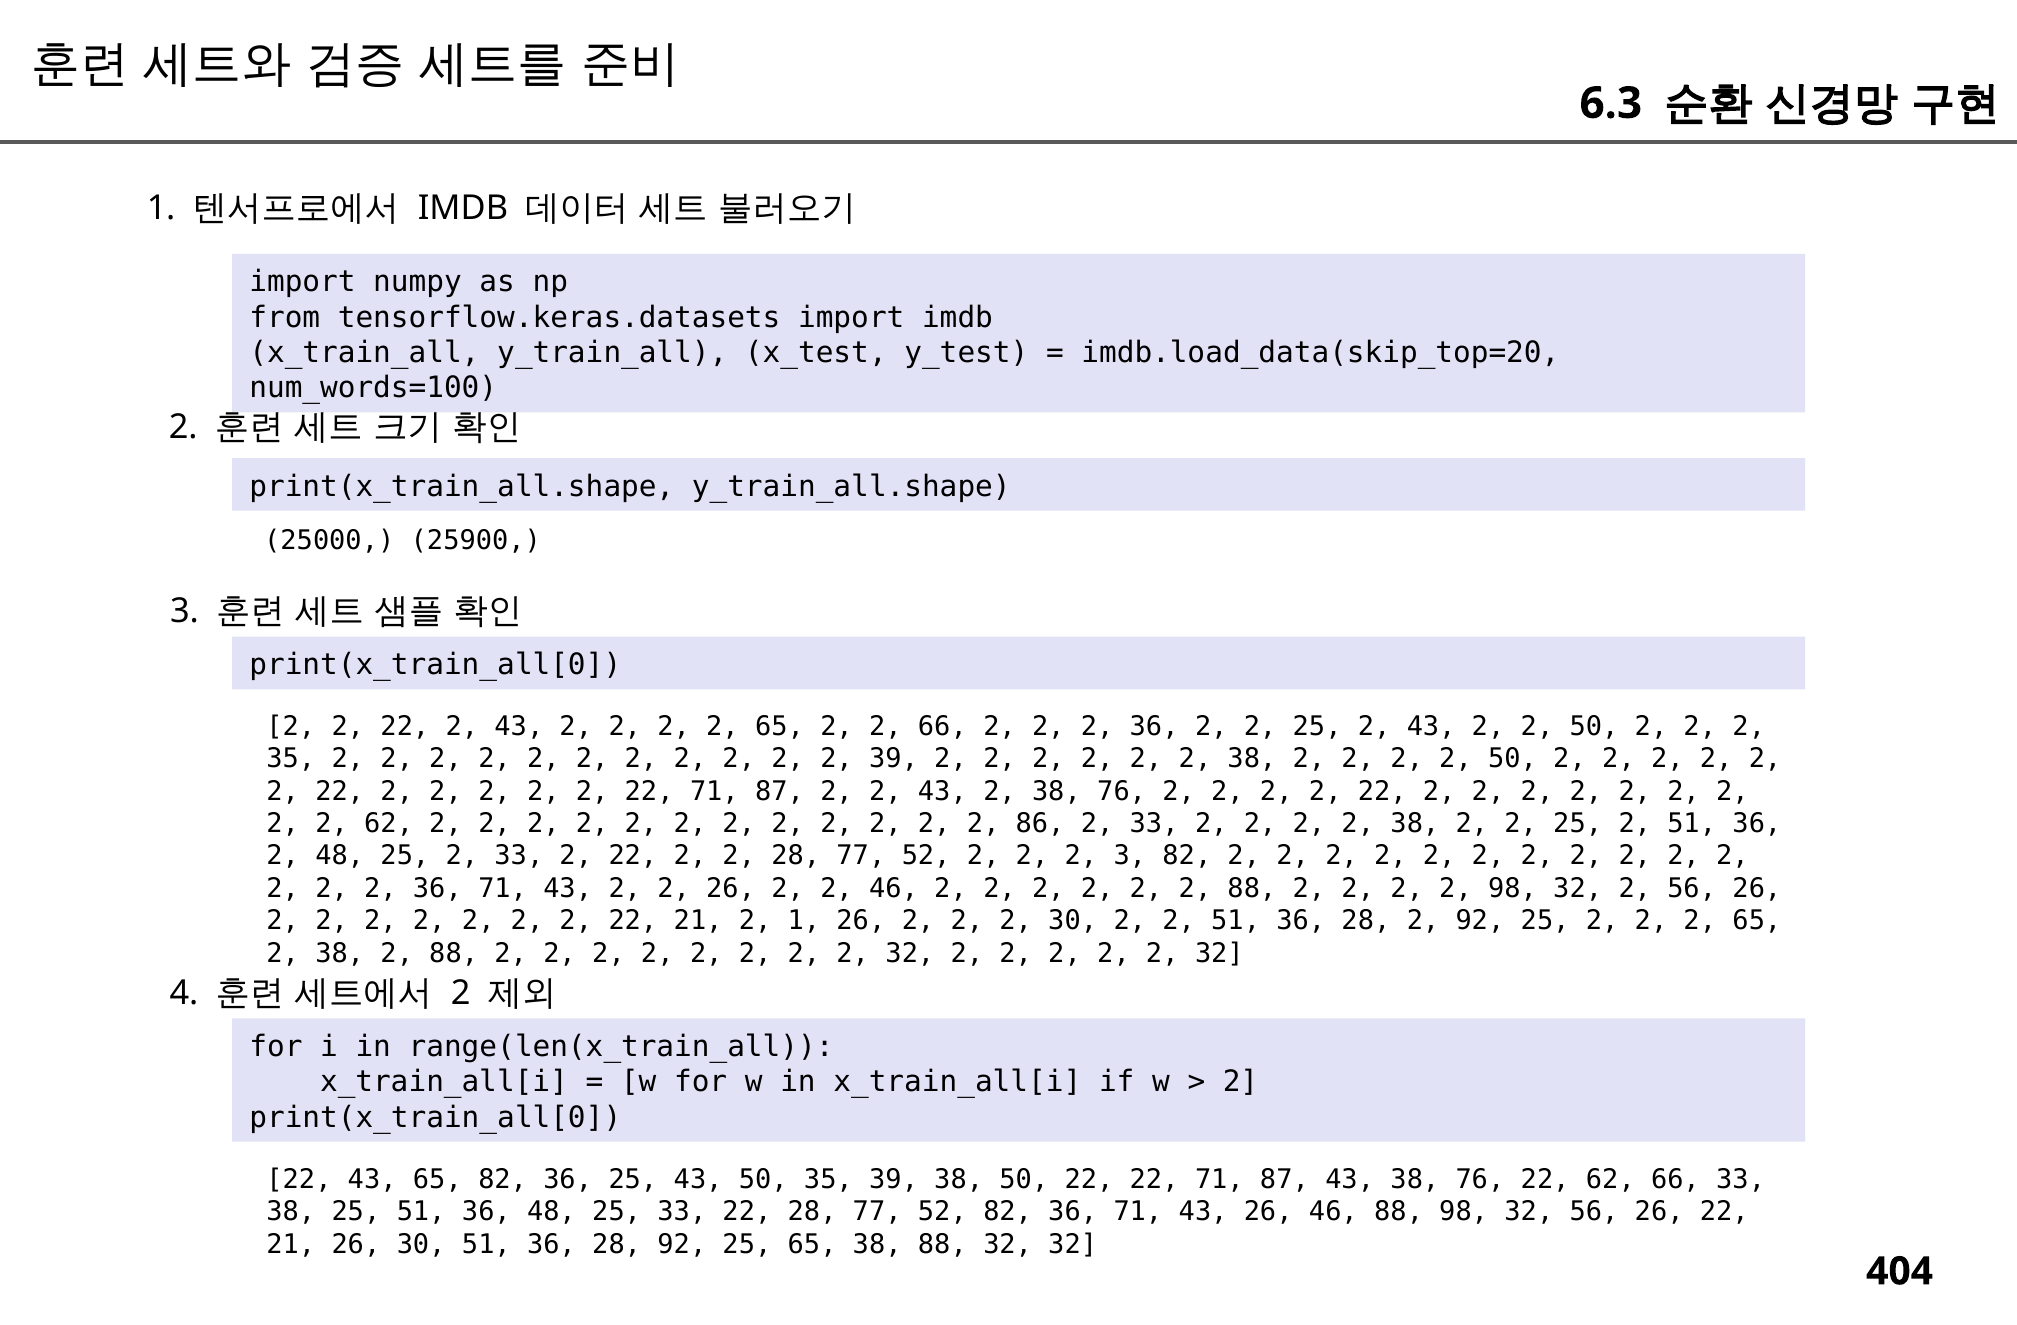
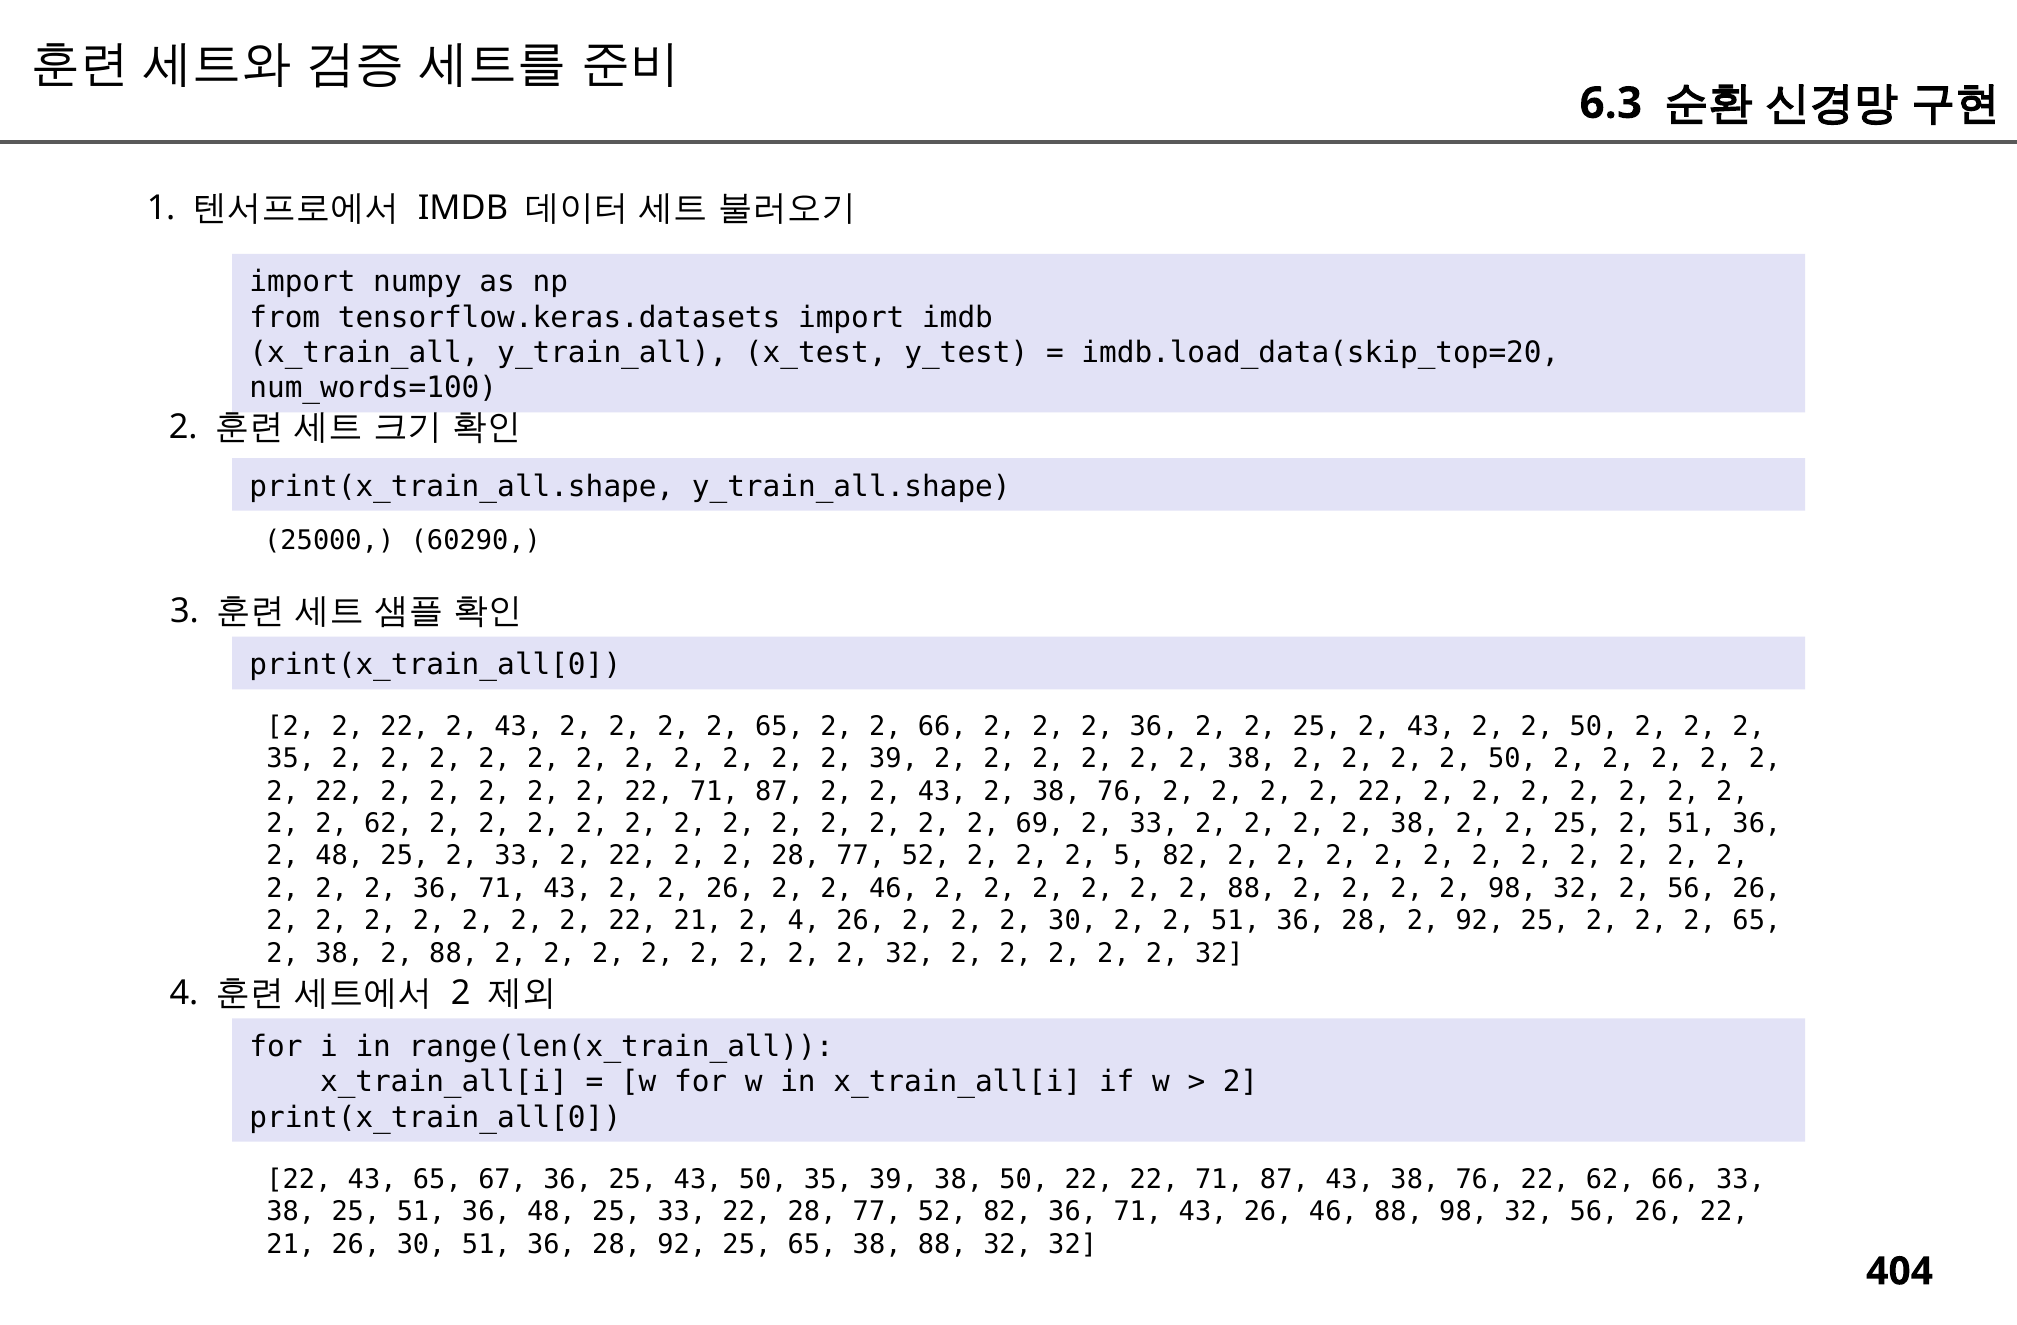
25900: 25900 -> 60290 (476, 540)
86: 86 -> 69 (1040, 823)
2 3: 3 -> 5 (1130, 856)
2 1: 1 -> 4 (804, 921)
65 82: 82 -> 67 (503, 1179)
